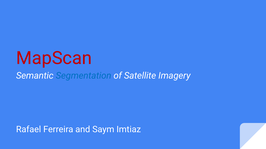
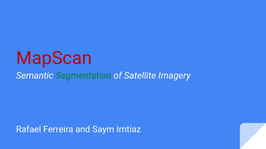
Segmentation colour: blue -> green (84, 76)
